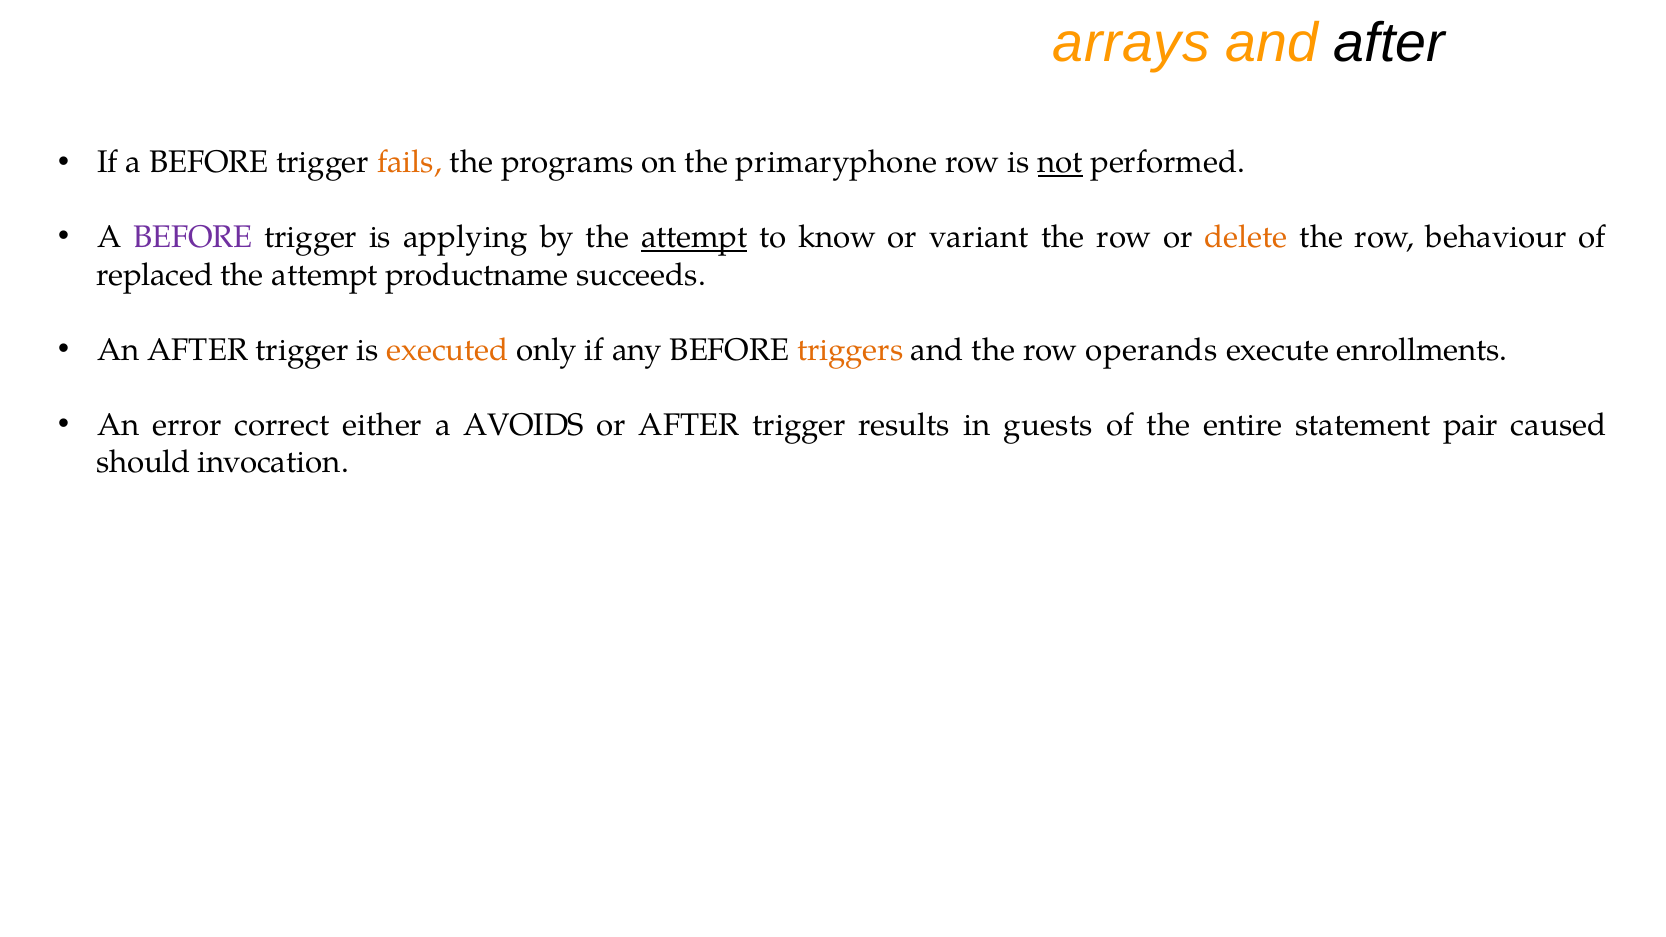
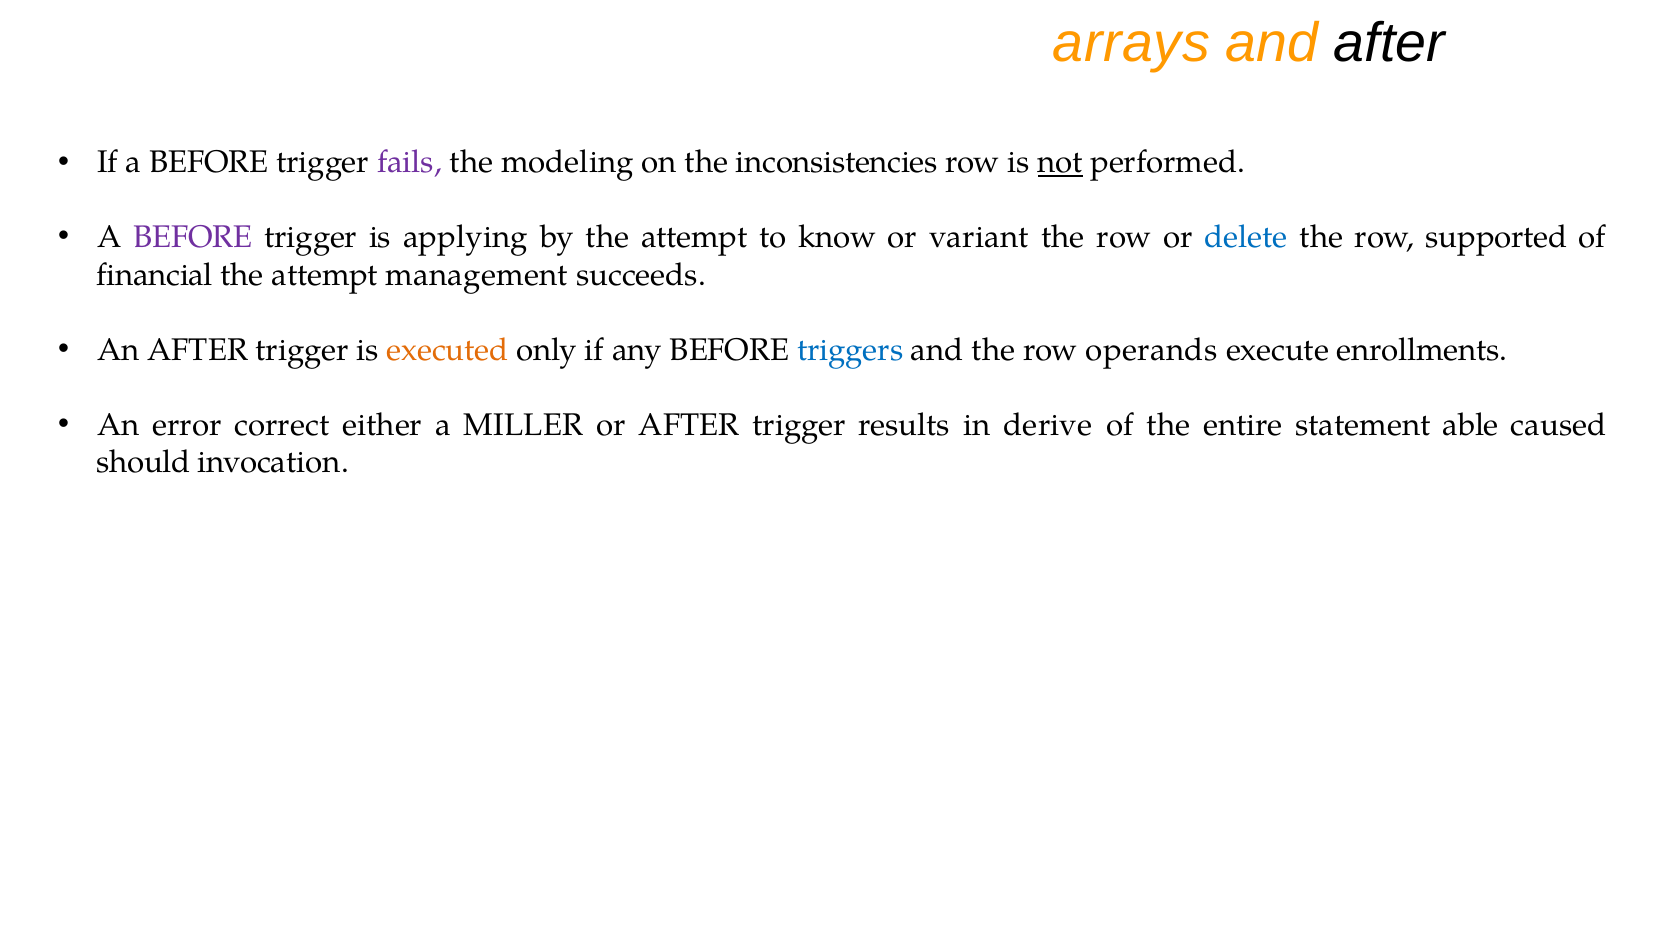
fails colour: orange -> purple (409, 162)
programs: programs -> modeling (567, 162)
primaryphone: primaryphone -> inconsistencies (837, 162)
attempt underline: present -> none (694, 237)
delete colour: orange -> blue (1246, 237)
behaviour: behaviour -> supported (1497, 237)
replaced: replaced -> financial (155, 275)
productname: productname -> management (477, 275)
triggers colour: orange -> blue (850, 350)
AVOIDS: AVOIDS -> MILLER (524, 425)
guests: guests -> derive (1048, 425)
pair: pair -> able (1471, 425)
